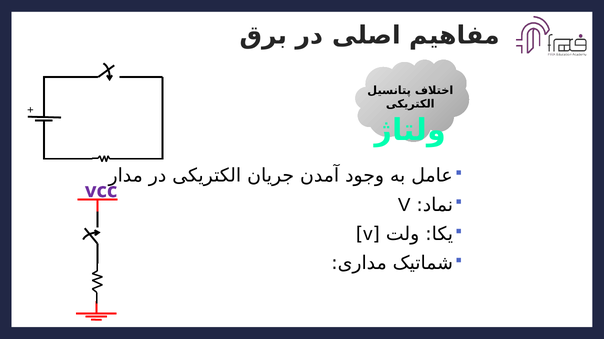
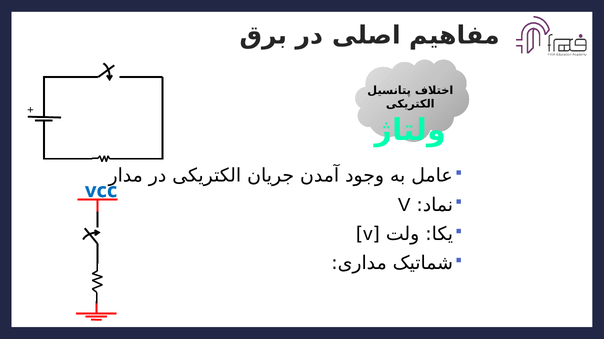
vcc colour: purple -> blue (101, 191)
